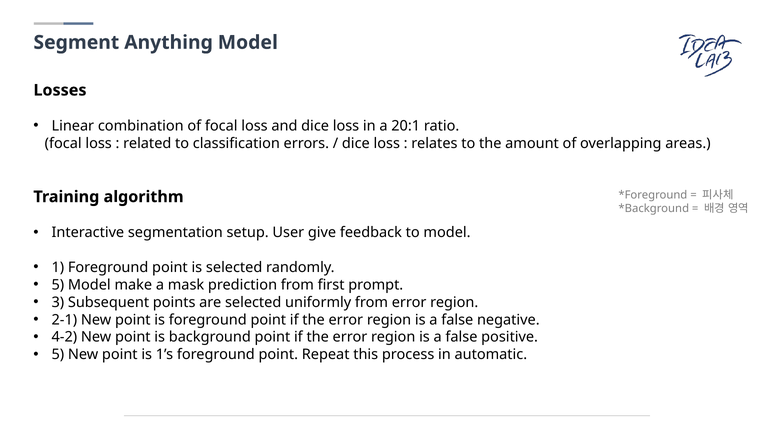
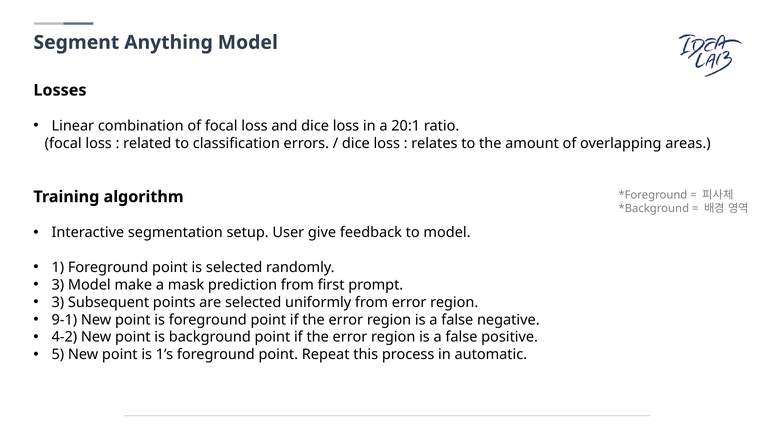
5: 5 -> 3 (58, 284)
2-1: 2-1 -> 9-1 (64, 319)
